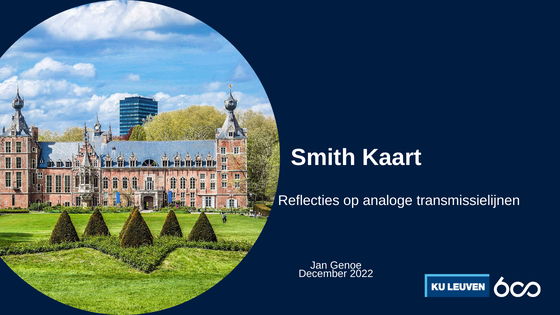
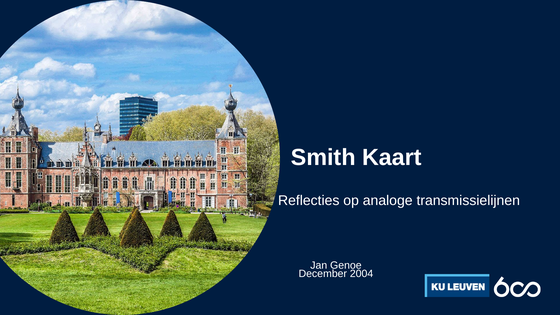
2022: 2022 -> 2004 (362, 274)
